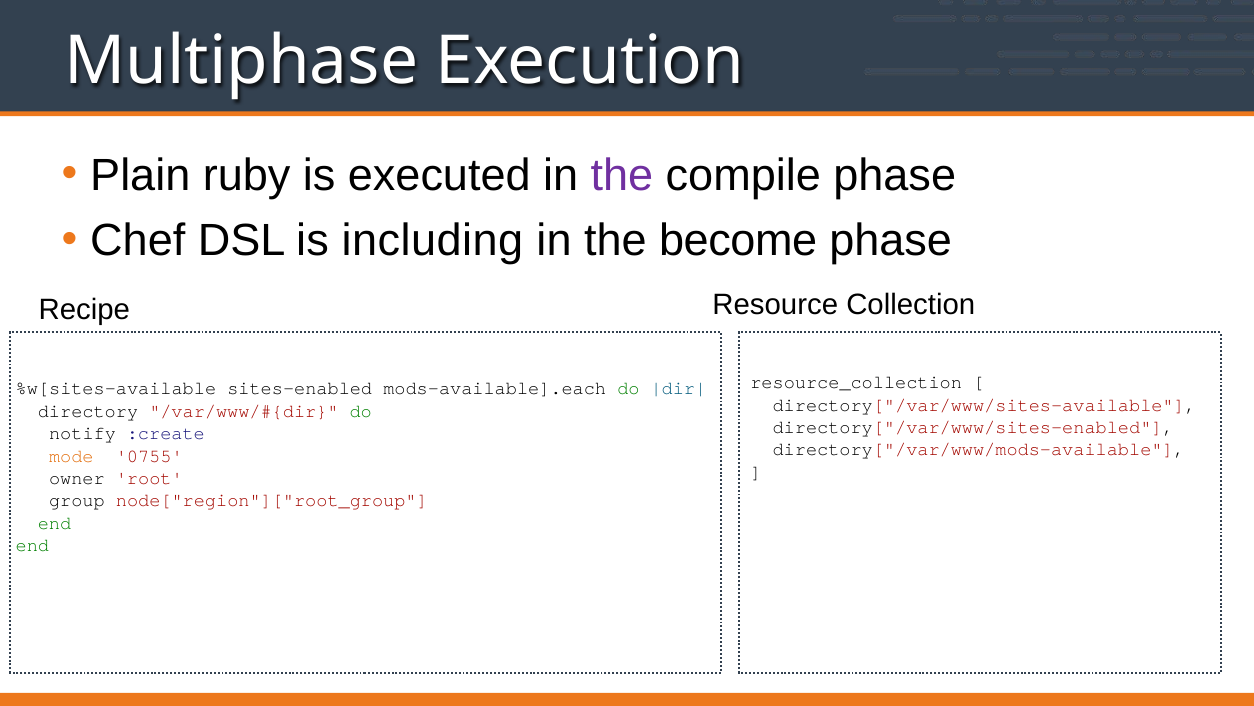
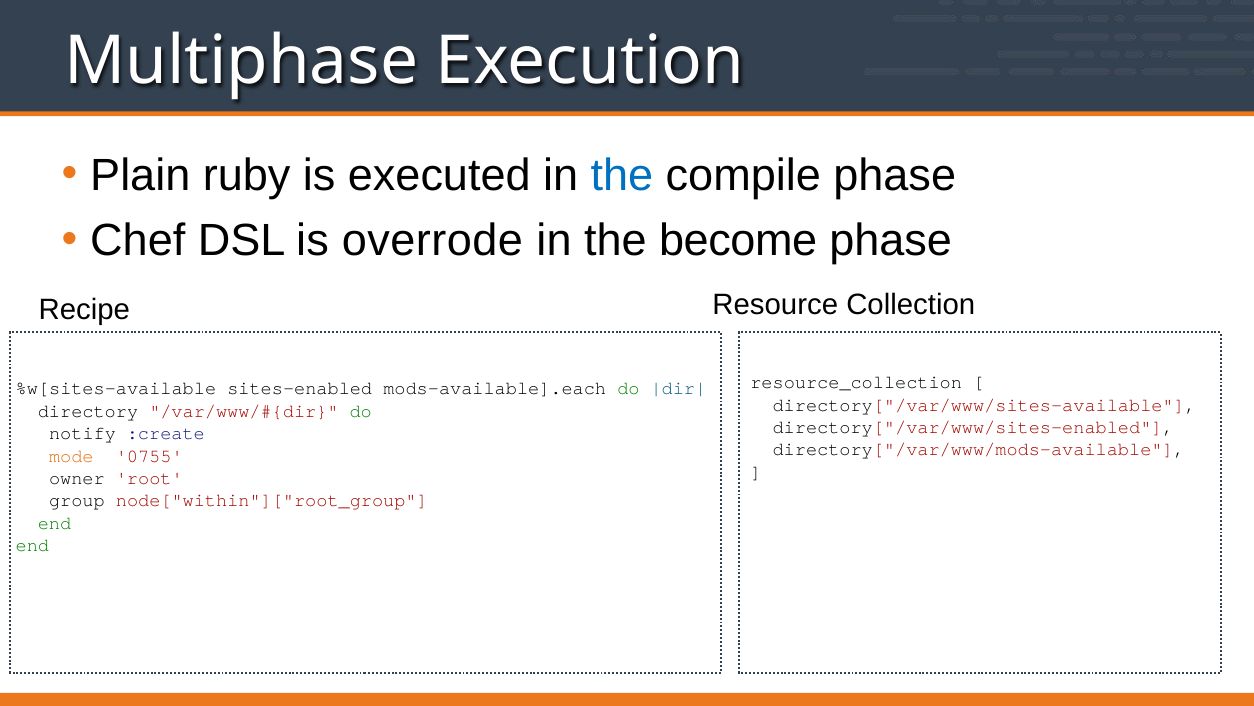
the colour: purple -> blue (622, 175)
including: including -> overrode (432, 241)
node["region"]["root_group: node["region"]["root_group -> node["within"]["root_group (272, 500)
